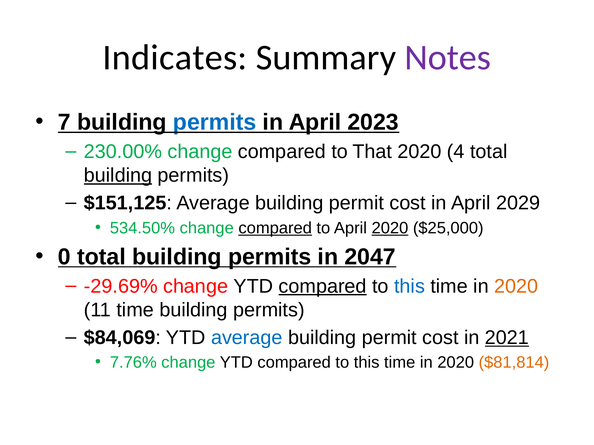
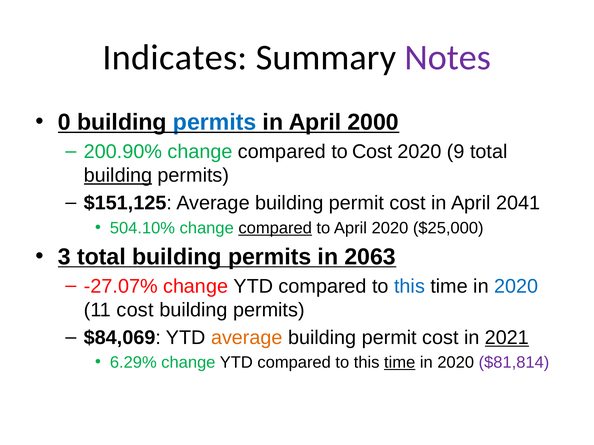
7: 7 -> 0 (64, 122)
2023: 2023 -> 2000 (373, 122)
230.00%: 230.00% -> 200.90% (123, 152)
to That: That -> Cost (372, 152)
4: 4 -> 9 (456, 152)
2029: 2029 -> 2041 (518, 203)
534.50%: 534.50% -> 504.10% (142, 228)
2020 underline: present -> none (390, 228)
0: 0 -> 3 (64, 257)
2047: 2047 -> 2063 (370, 257)
-29.69%: -29.69% -> -27.07% (121, 287)
compared underline: present -> none (323, 287)
2020 colour: orange -> blue (516, 287)
11 time: time -> cost (135, 310)
average colour: blue -> orange (247, 338)
7.76%: 7.76% -> 6.29% (133, 363)
time underline: none -> present (400, 363)
$81,814 colour: orange -> purple (514, 363)
